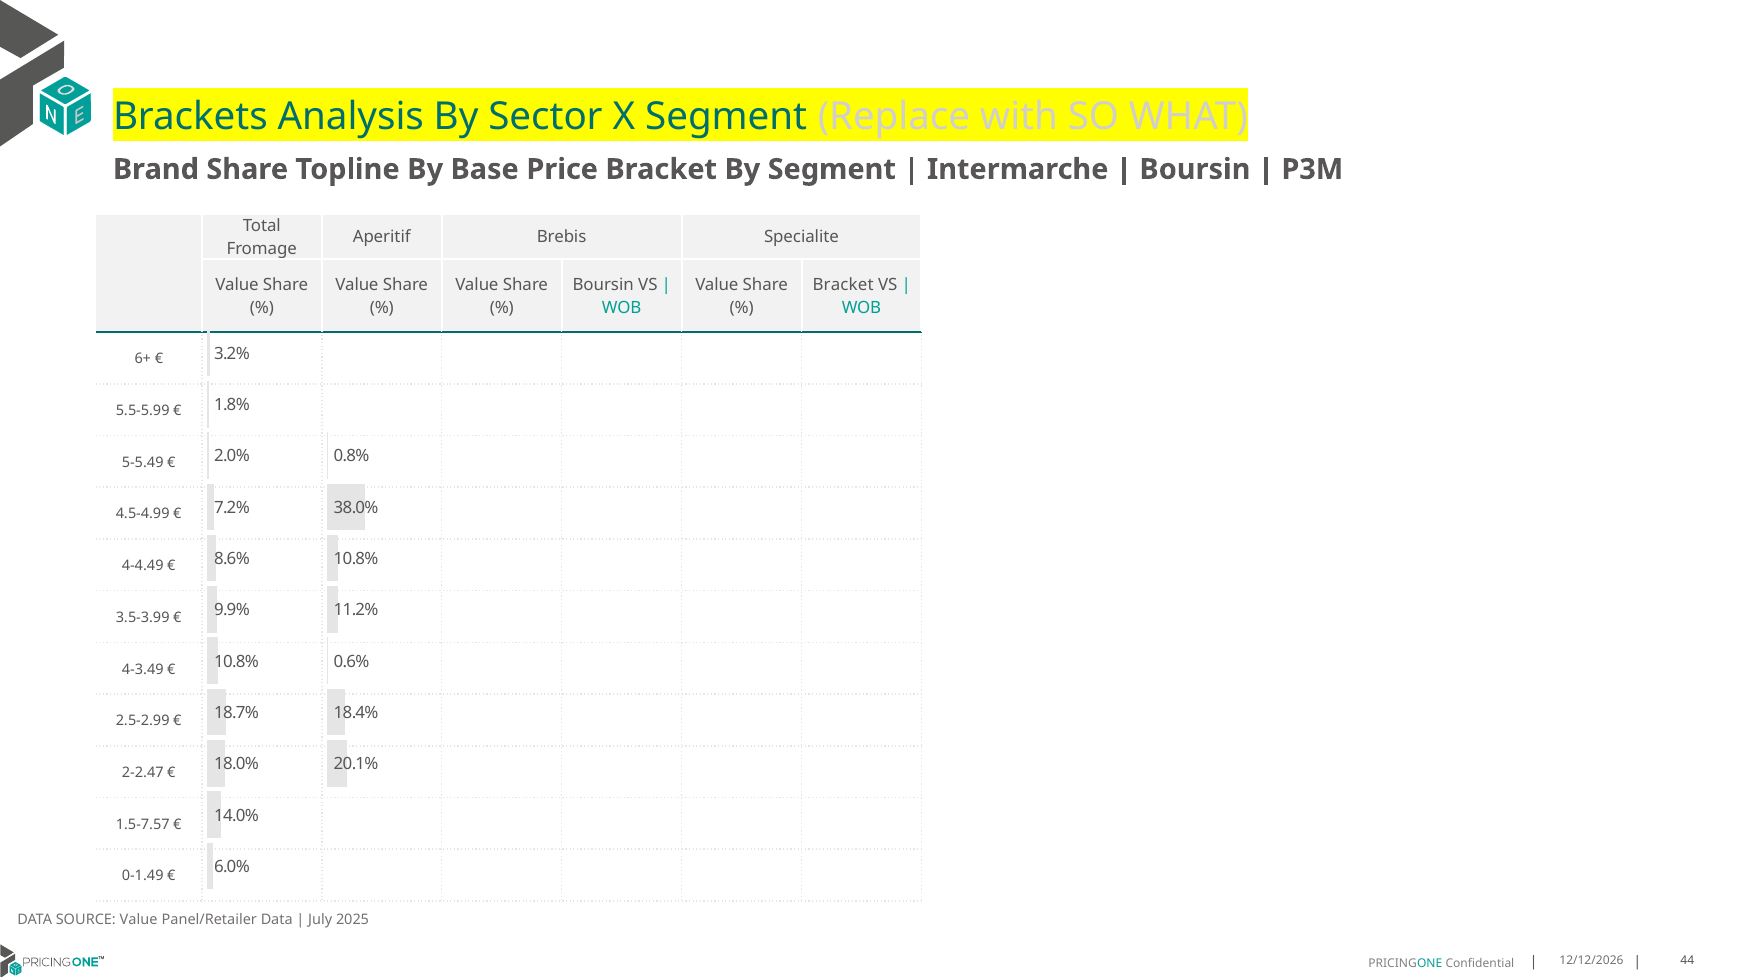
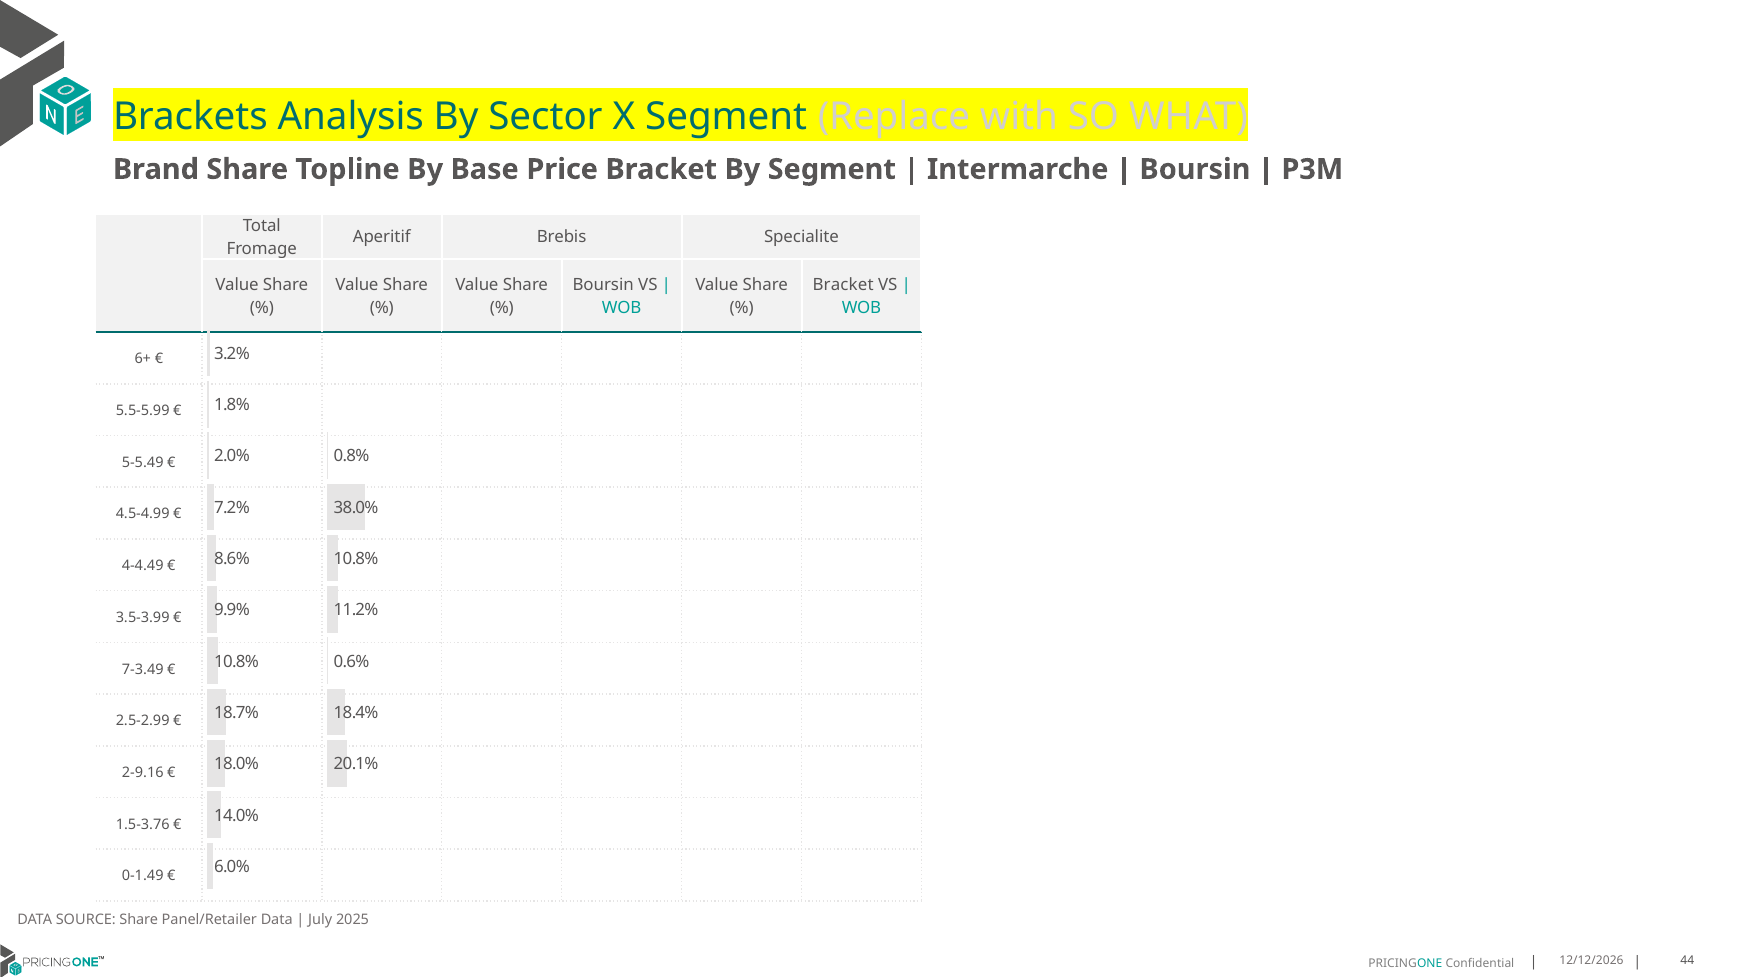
4-3.49: 4-3.49 -> 7-3.49 (143, 669)
2-2.47: 2-2.47 -> 2-9.16 (143, 773)
1.5-7.57: 1.5-7.57 -> 1.5-3.76 (143, 824)
SOURCE Value: Value -> Share (139, 920)
